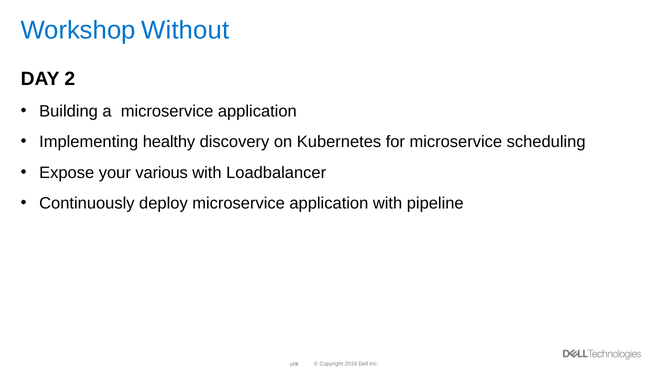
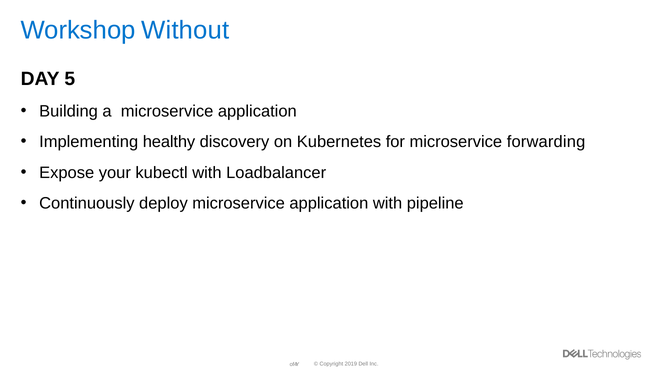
2: 2 -> 5 (70, 79)
scheduling: scheduling -> forwarding (546, 142)
various: various -> kubectl (162, 173)
